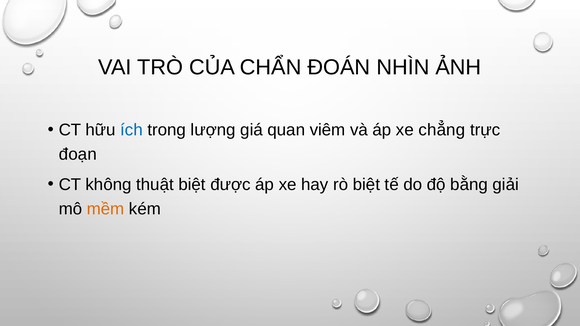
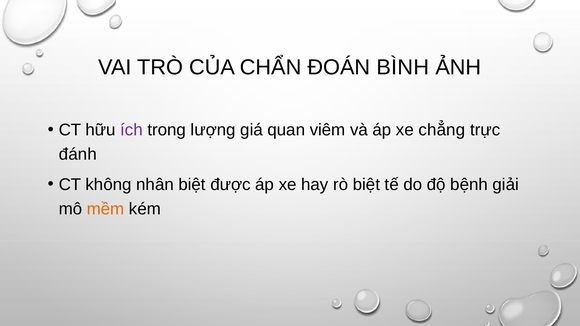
NHÌN: NHÌN -> BÌNH (403, 67)
ích colour: blue -> purple (132, 130)
đoạn: đoạn -> đánh (78, 154)
thuật: thuật -> nhân (155, 185)
bằng: bằng -> bệnh (469, 185)
